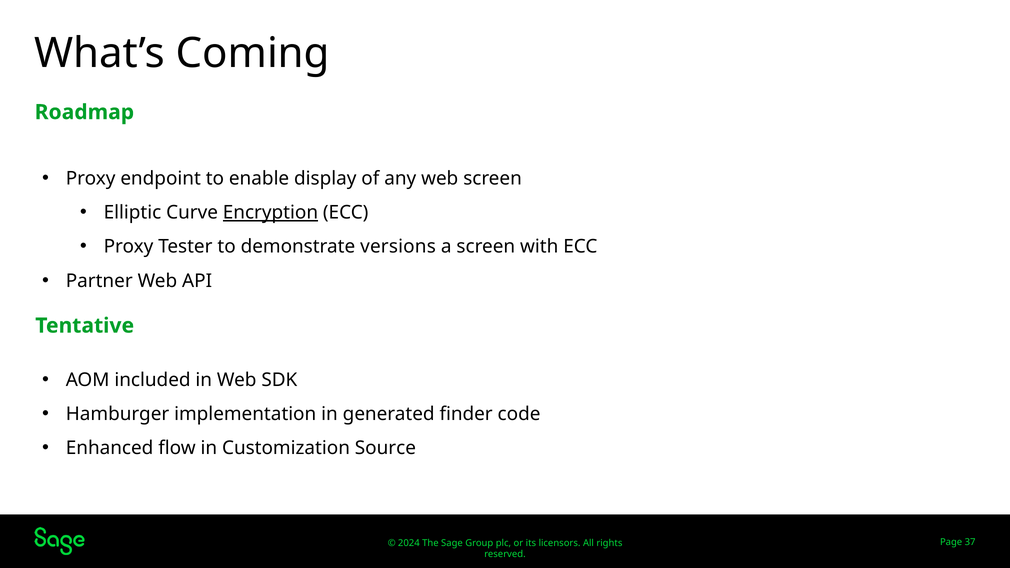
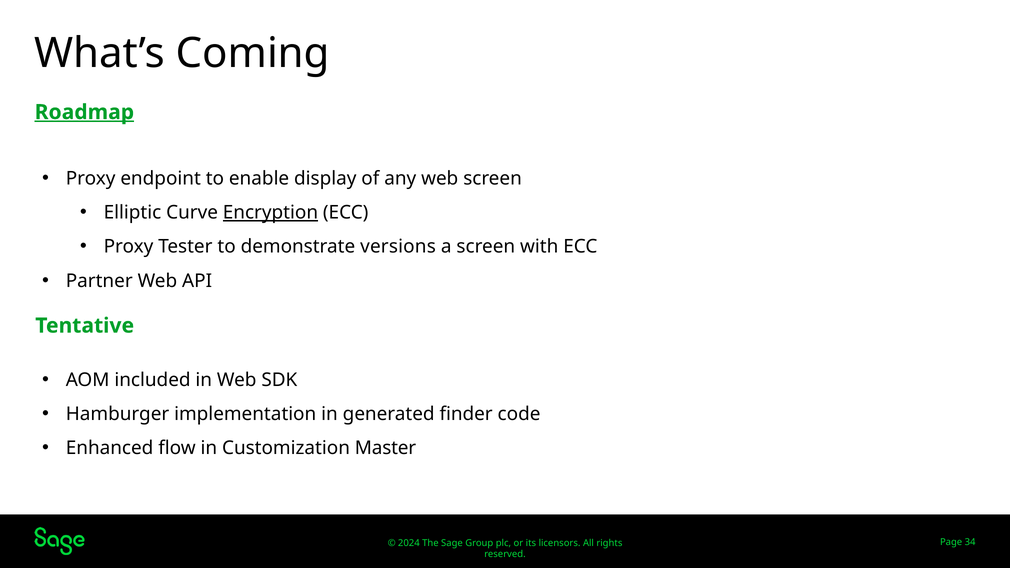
Roadmap underline: none -> present (84, 112)
Source: Source -> Master (385, 448)
37: 37 -> 34 (970, 542)
